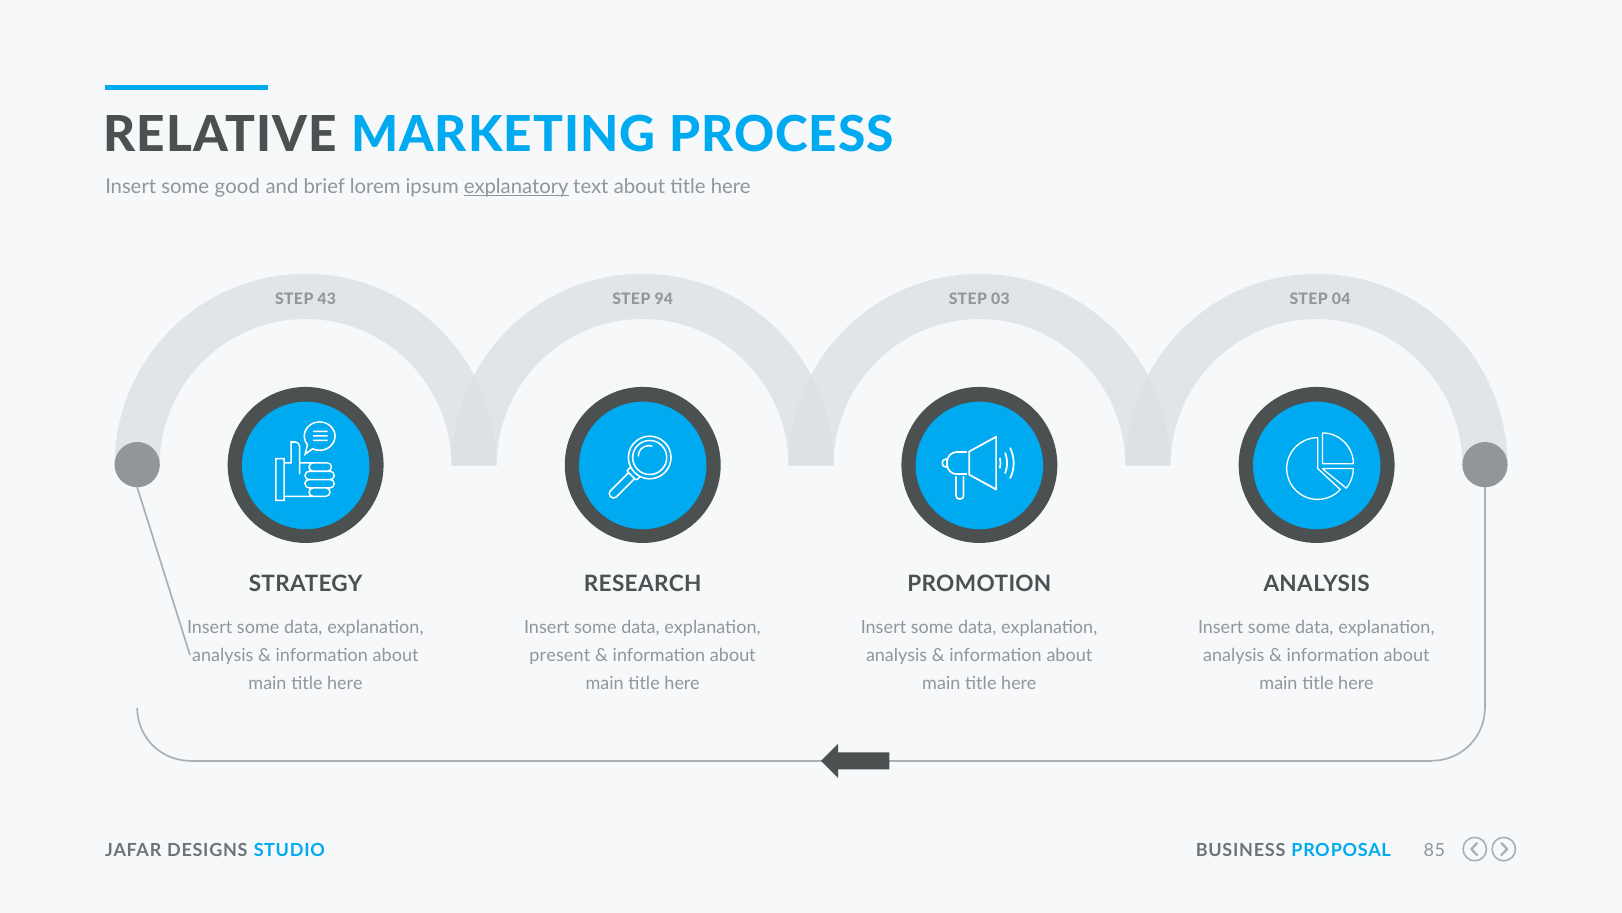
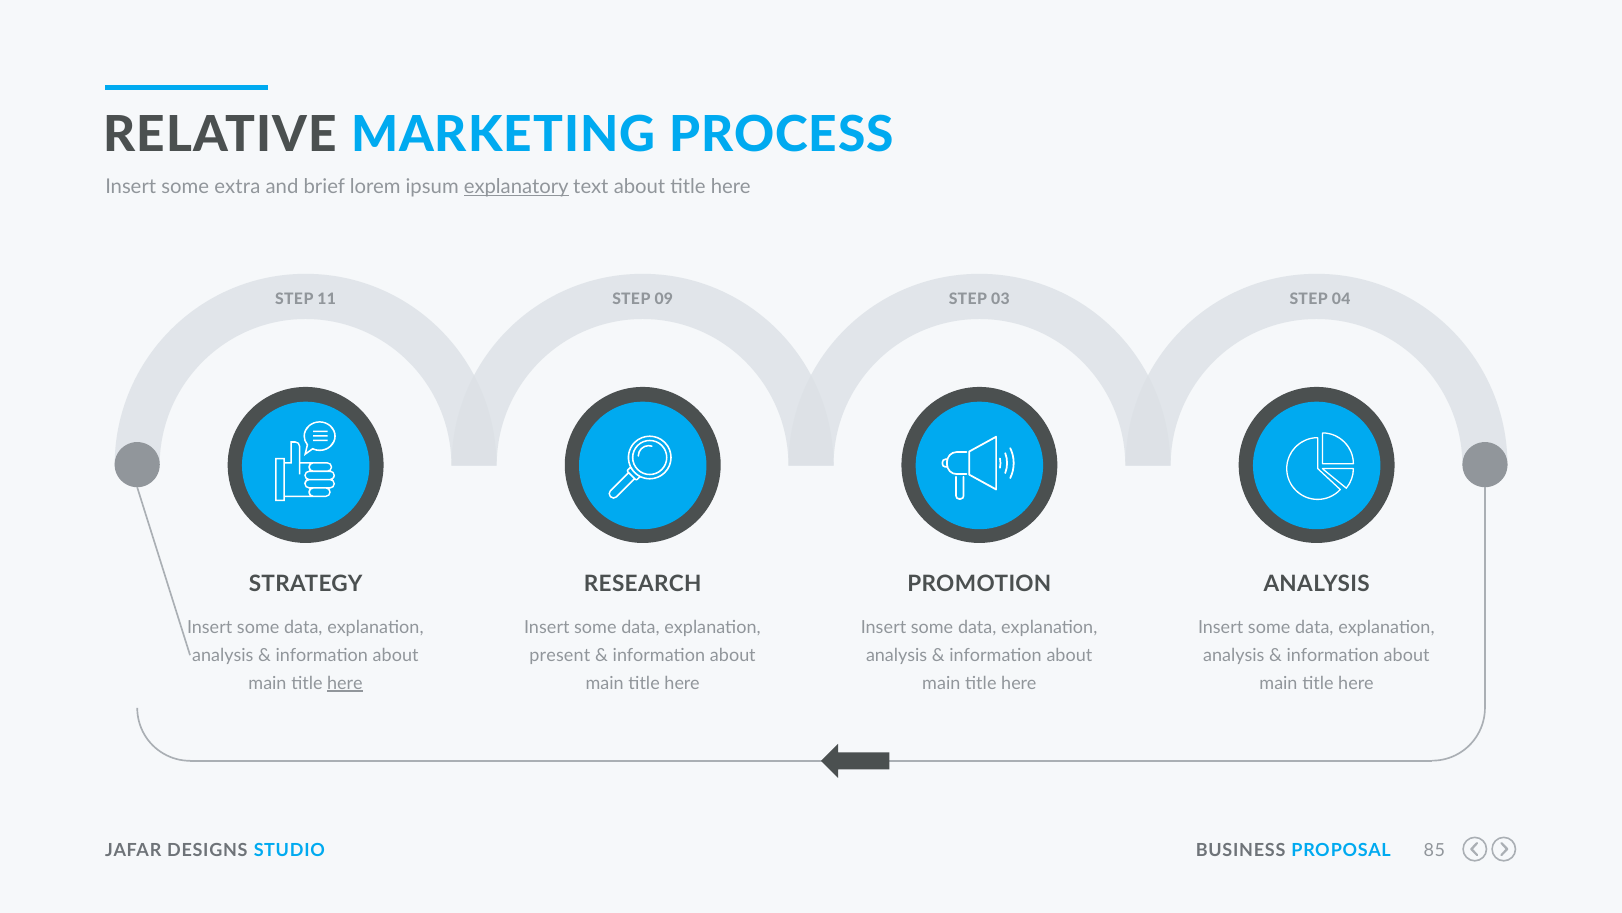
good: good -> extra (237, 186)
43: 43 -> 11 (327, 299)
94: 94 -> 09 (664, 299)
here underline: none -> present (345, 683)
